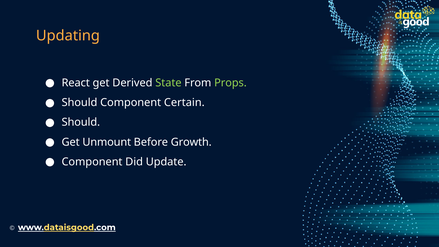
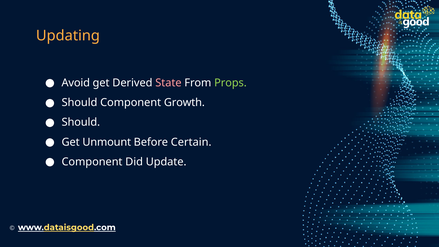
React: React -> Avoid (76, 83)
State colour: light green -> pink (168, 83)
Certain: Certain -> Growth (184, 103)
Growth: Growth -> Certain (191, 142)
